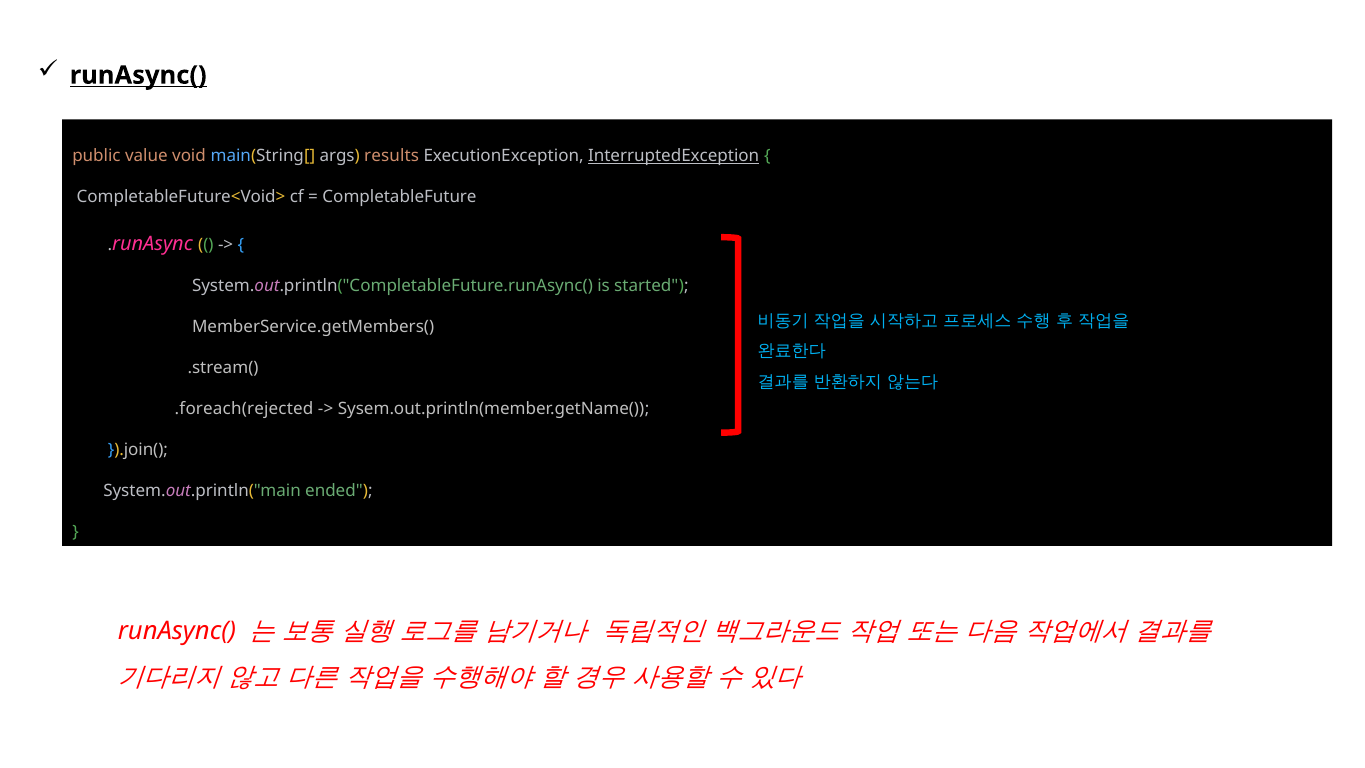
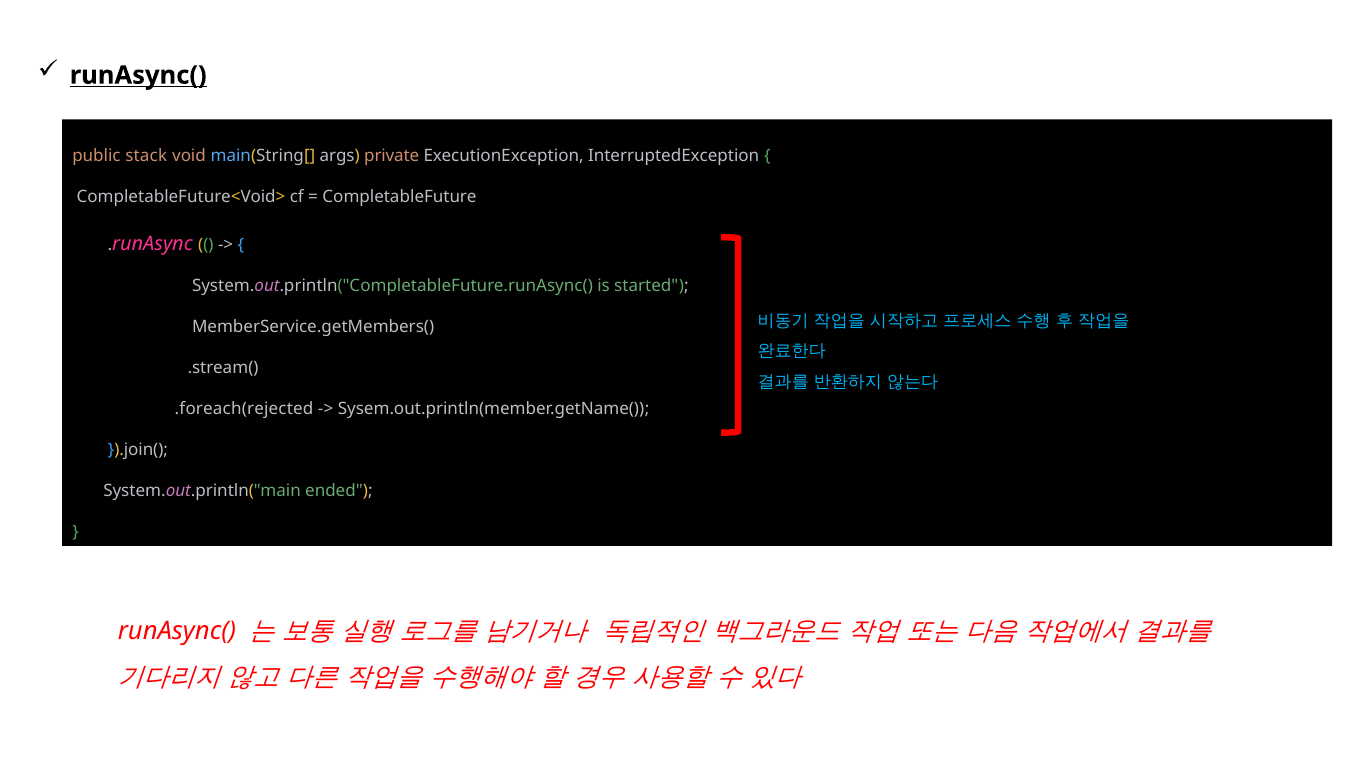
value: value -> stack (146, 156)
results: results -> private (392, 156)
InterruptedException underline: present -> none (674, 156)
